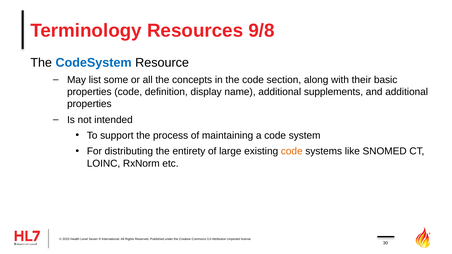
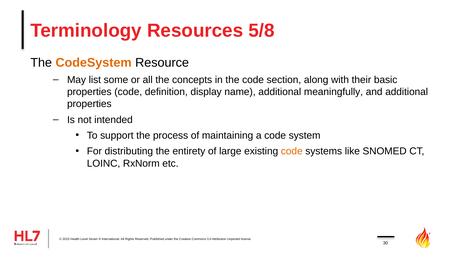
9/8: 9/8 -> 5/8 (262, 31)
CodeSystem colour: blue -> orange (94, 63)
supplements: supplements -> meaningfully (333, 92)
